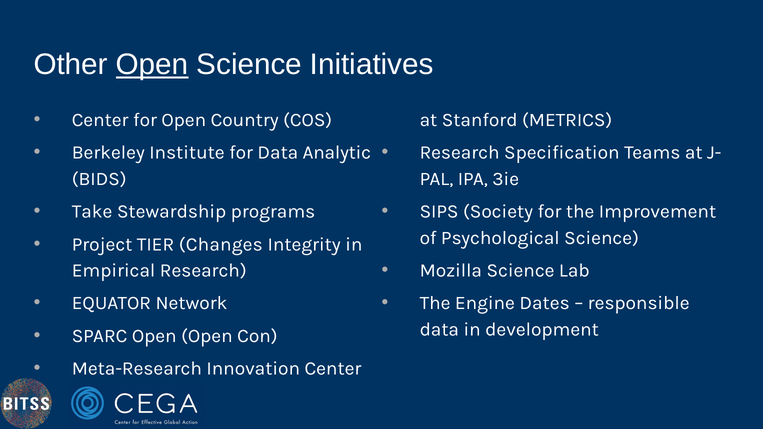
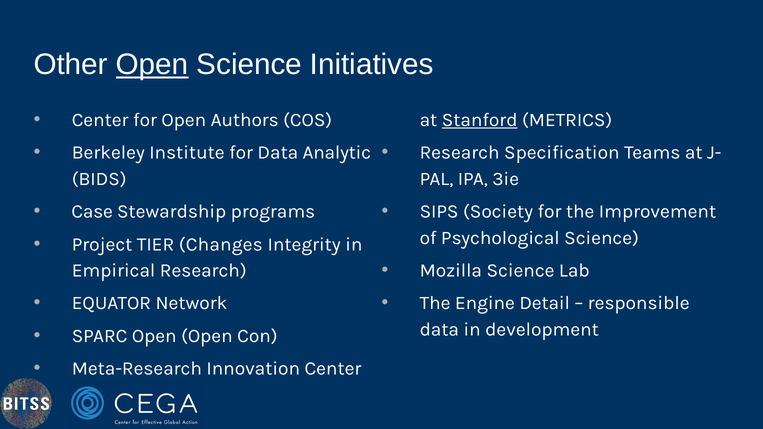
Country: Country -> Authors (245, 120)
Stanford underline: none -> present (480, 120)
Take: Take -> Case (92, 212)
Dates: Dates -> Detail (545, 303)
